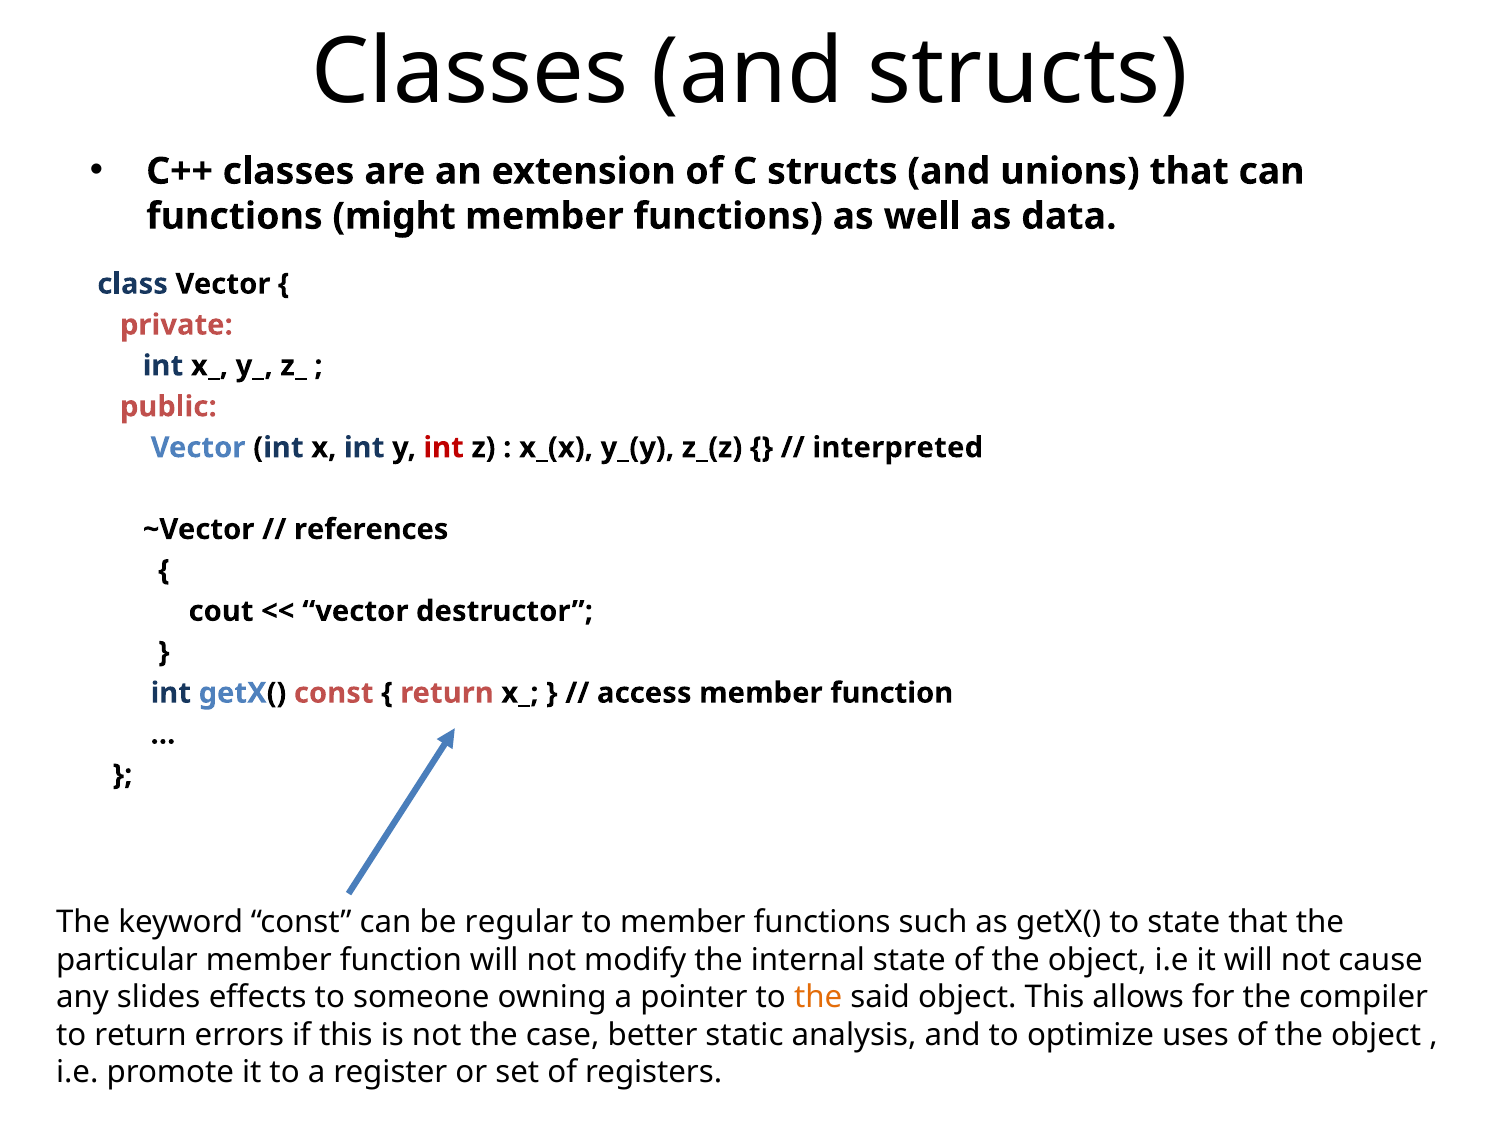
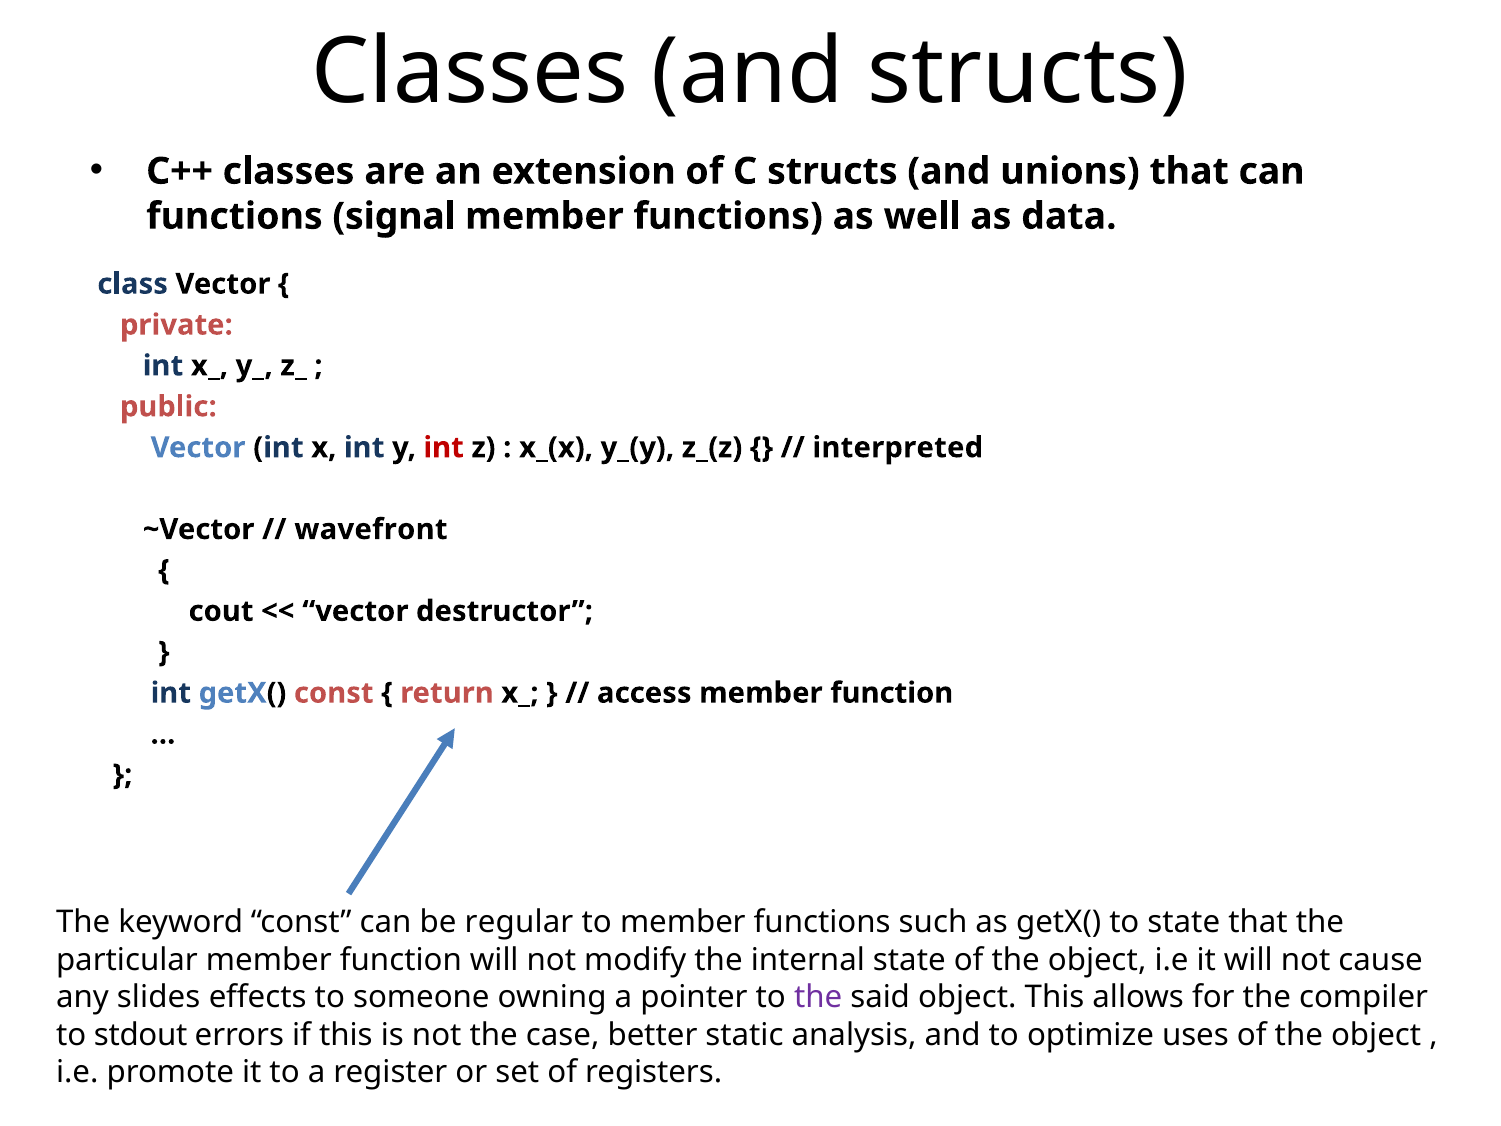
might: might -> signal (394, 216)
references: references -> wavefront (371, 529)
the colour: orange -> purple (818, 997)
to return: return -> stdout (141, 1035)
